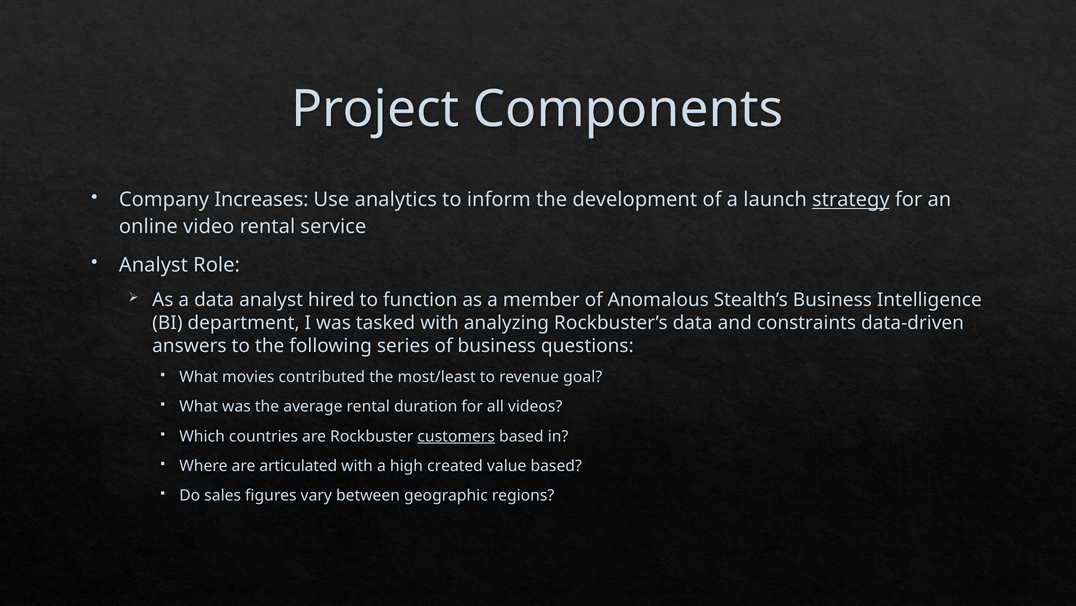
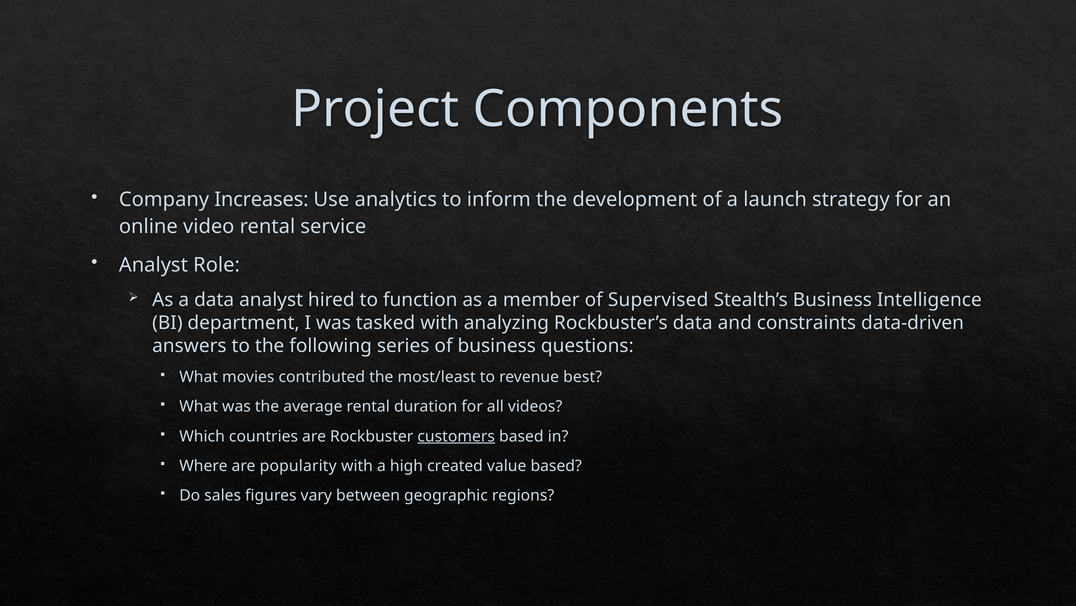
strategy underline: present -> none (851, 200)
Anomalous: Anomalous -> Supervised (658, 300)
goal: goal -> best (583, 377)
articulated: articulated -> popularity (298, 466)
